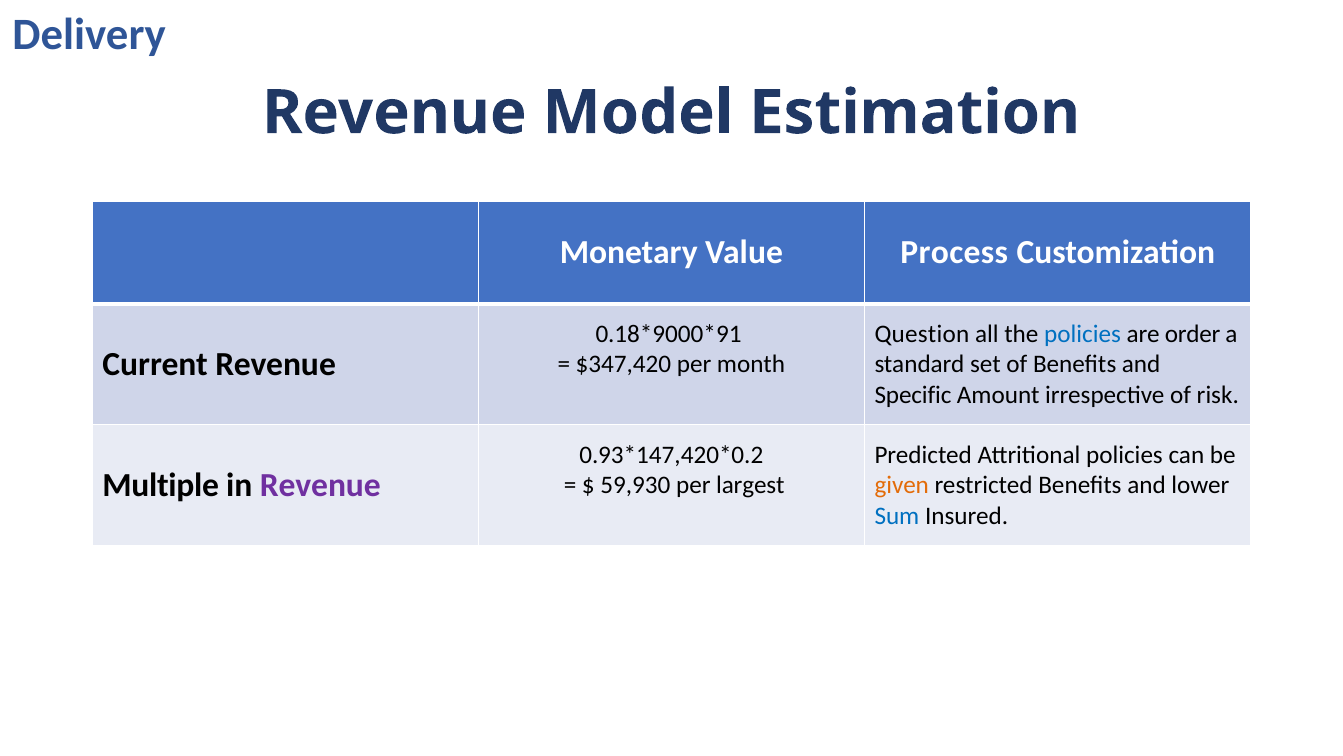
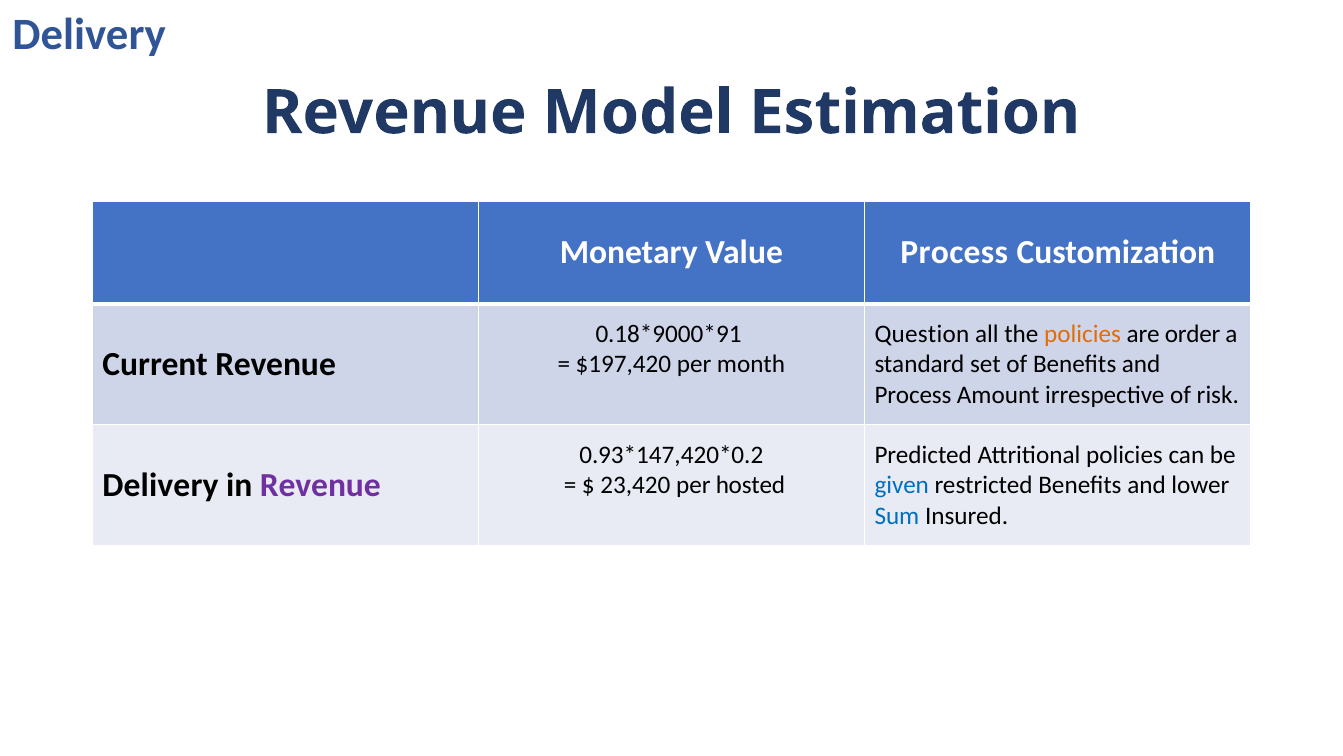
policies colour: blue -> orange (1083, 334)
$347,420: $347,420 -> $197,420 (623, 364)
Specific: Specific -> Process (913, 395)
Multiple: Multiple -> Delivery (160, 485)
59,930: 59,930 -> 23,420 (635, 485)
largest: largest -> hosted (750, 485)
given colour: orange -> blue (902, 485)
